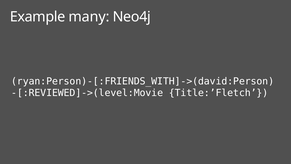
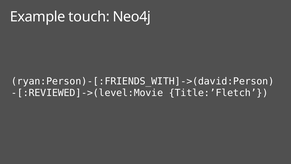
many: many -> touch (89, 17)
